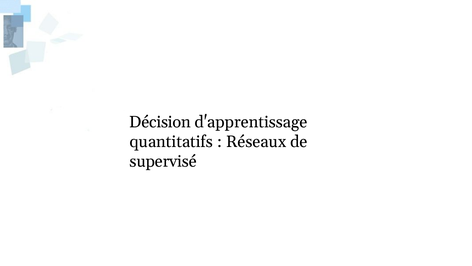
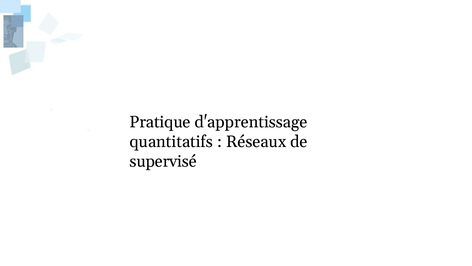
Décision: Décision -> Pratique (160, 122)
